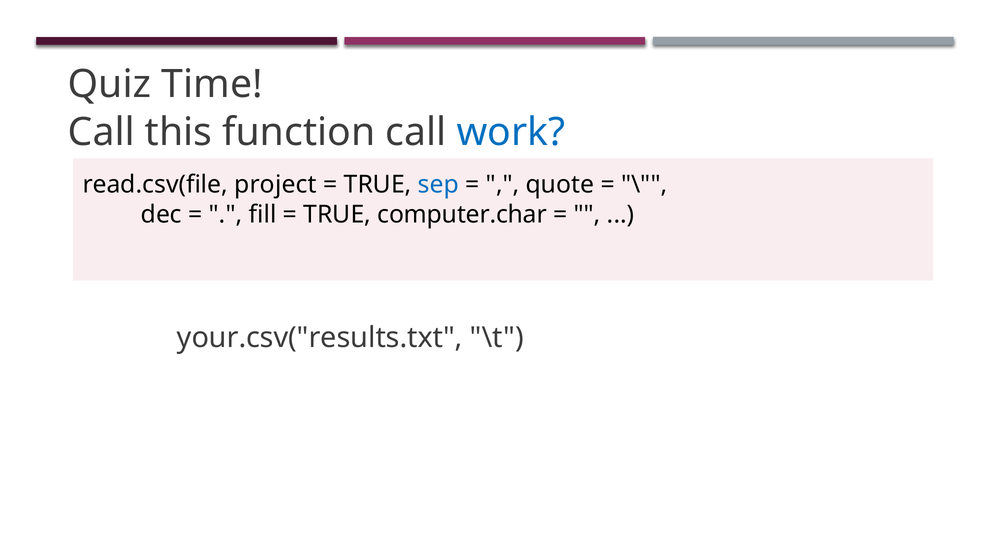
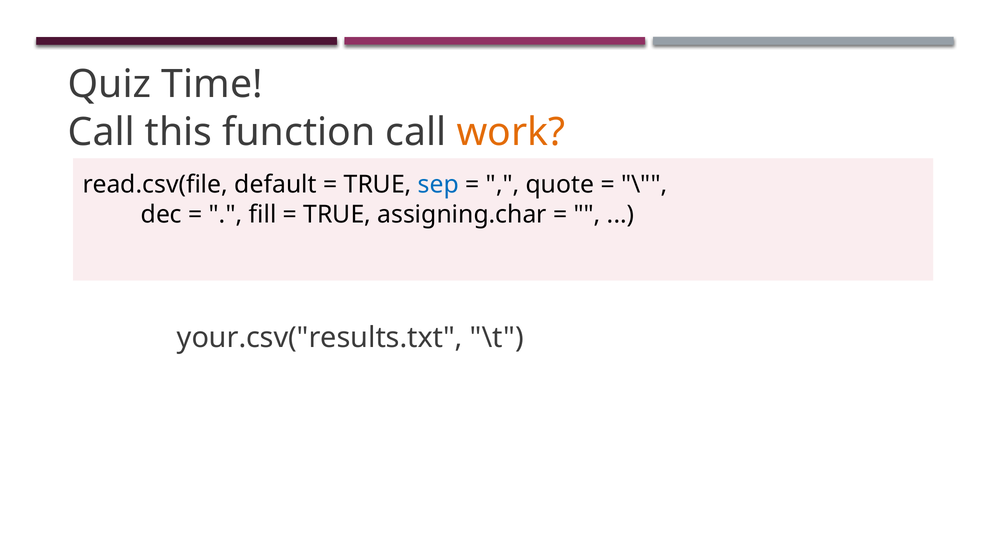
work colour: blue -> orange (511, 132)
project: project -> default (275, 185)
computer.char: computer.char -> assigning.char (462, 214)
